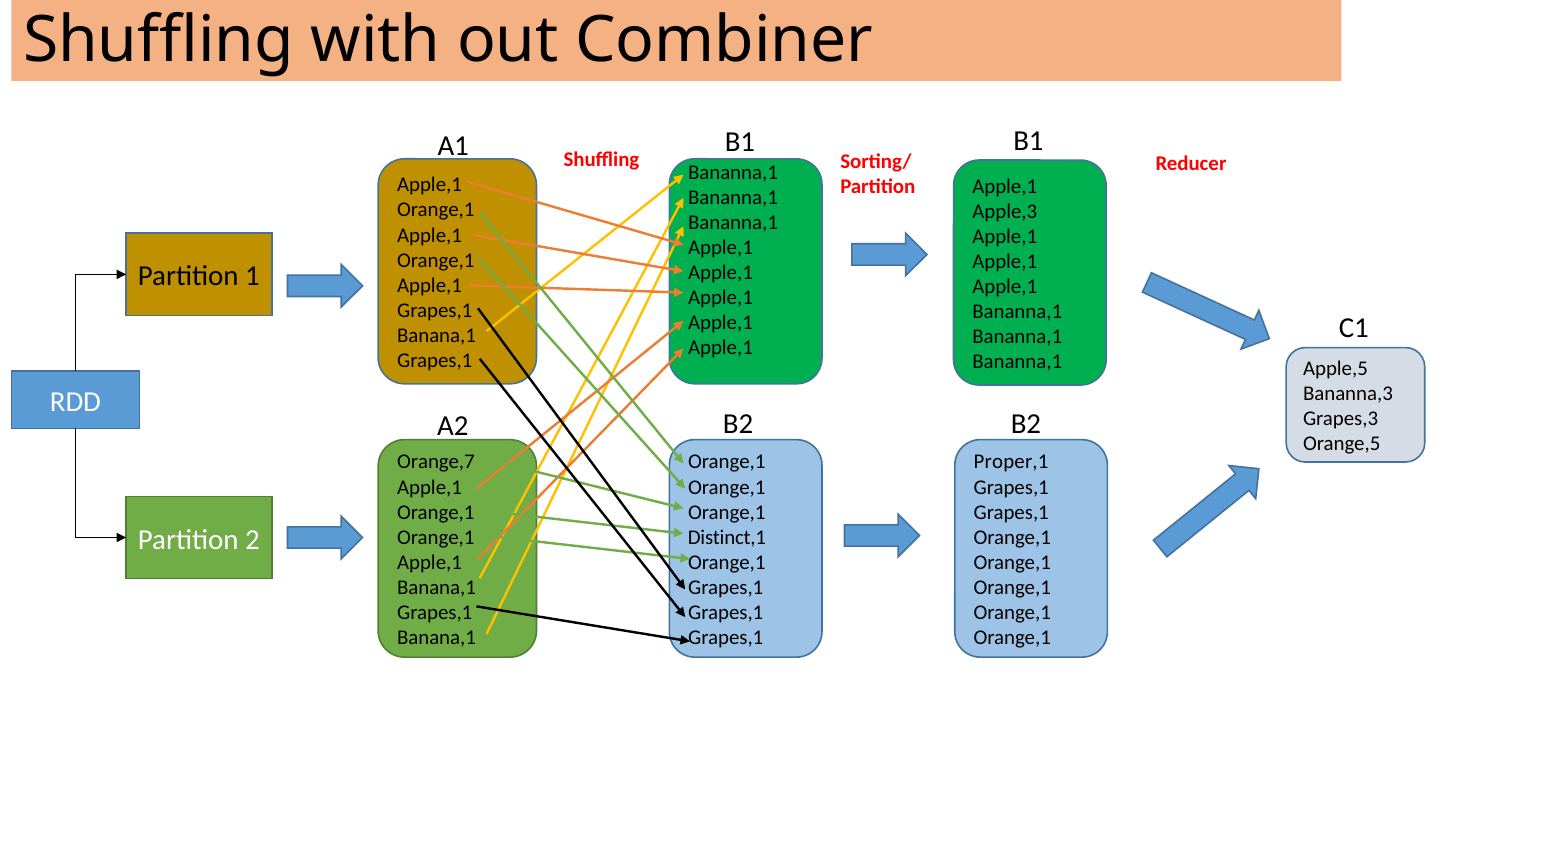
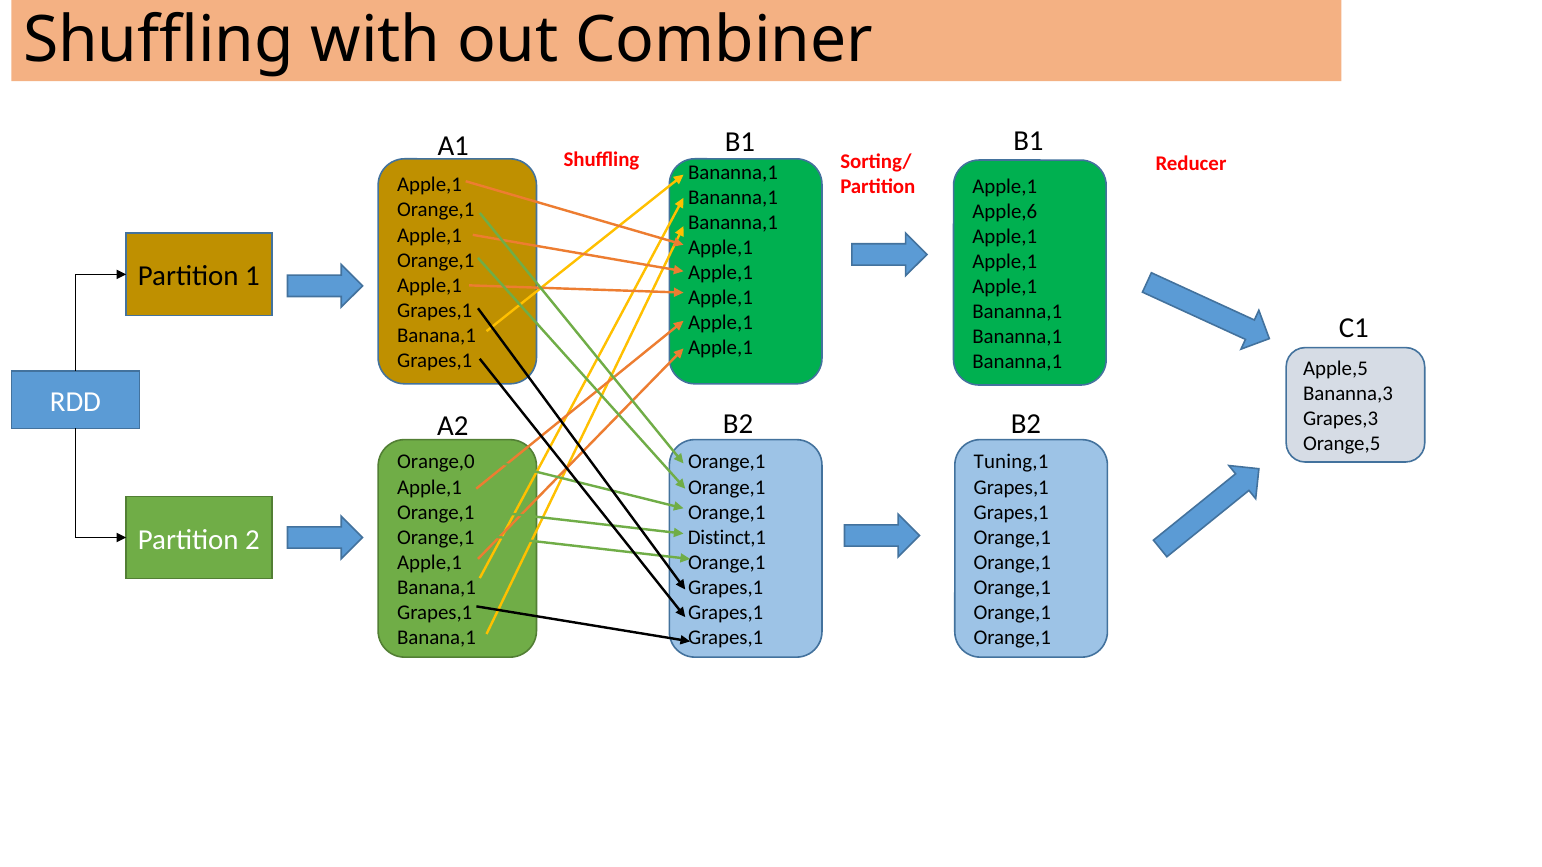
Apple,3: Apple,3 -> Apple,6 (1005, 211)
Orange,7: Orange,7 -> Orange,0 (436, 462)
Proper,1: Proper,1 -> Tuning,1 (1011, 462)
